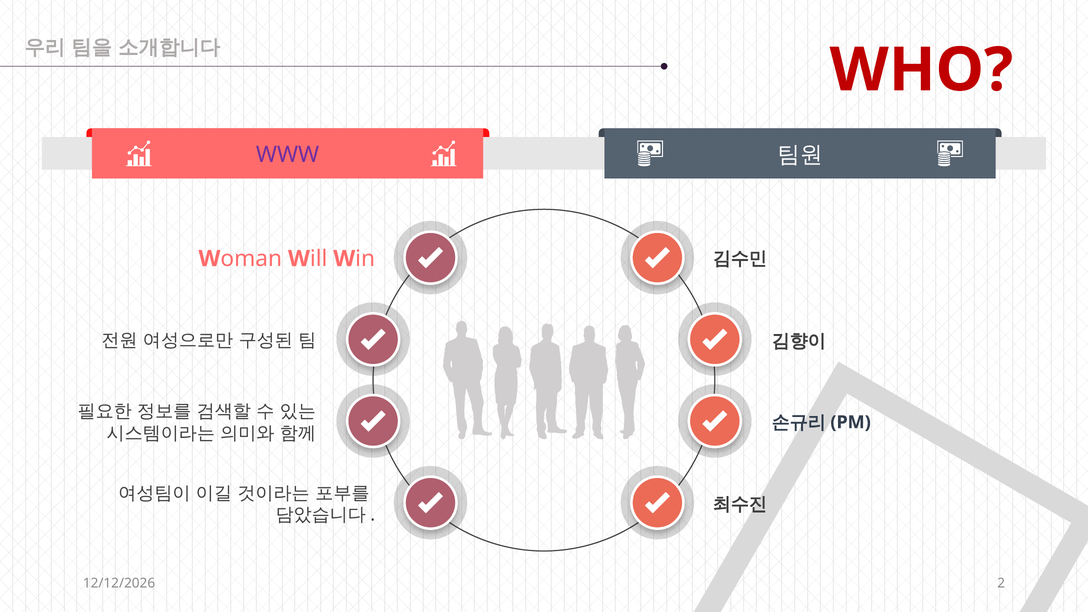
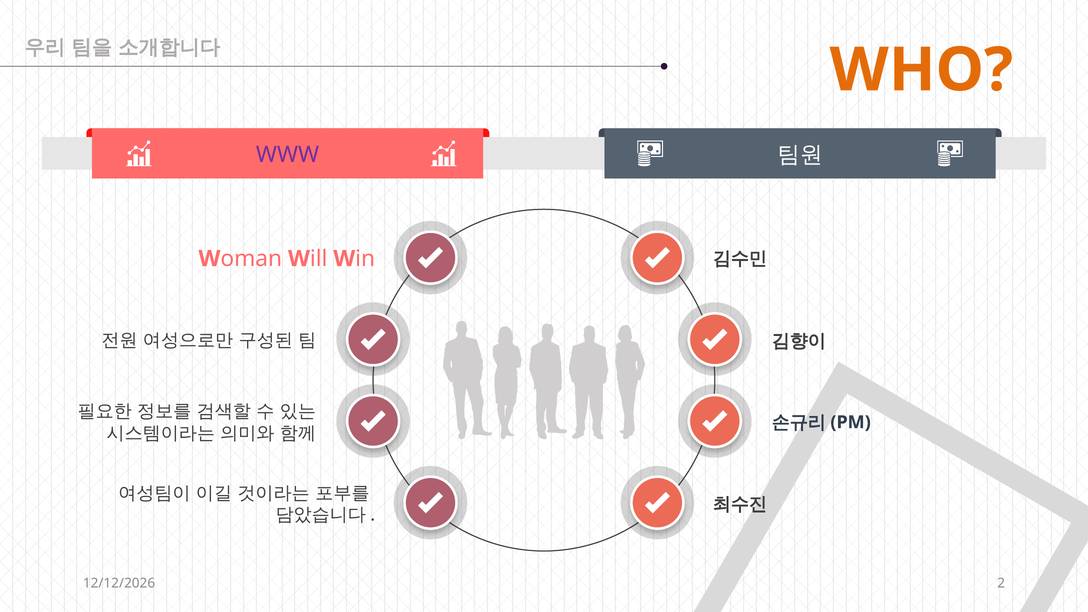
WHO colour: red -> orange (921, 70)
